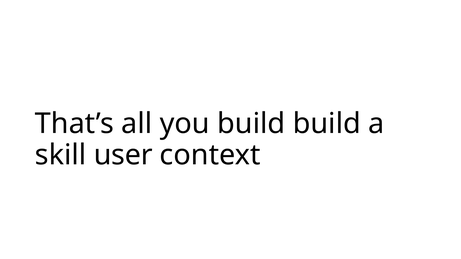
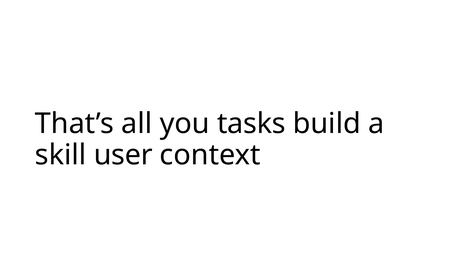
you build: build -> tasks (251, 124)
